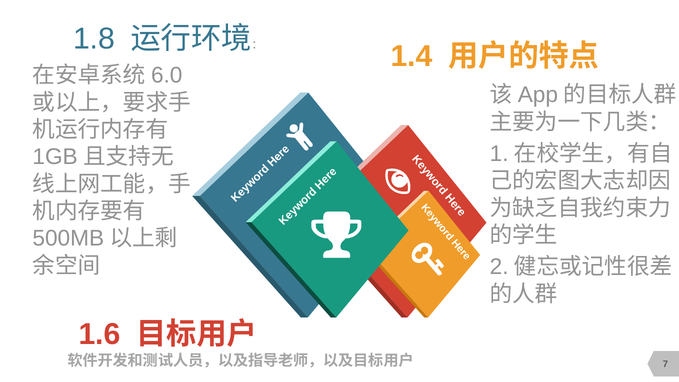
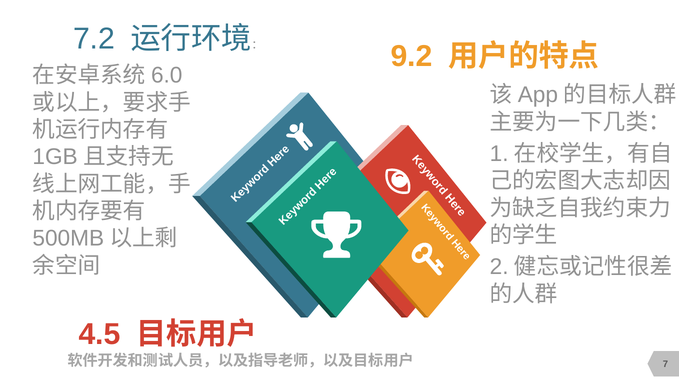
1.8: 1.8 -> 7.2 (94, 39)
1.4: 1.4 -> 9.2 (411, 56)
1.6: 1.6 -> 4.5 (100, 334)
